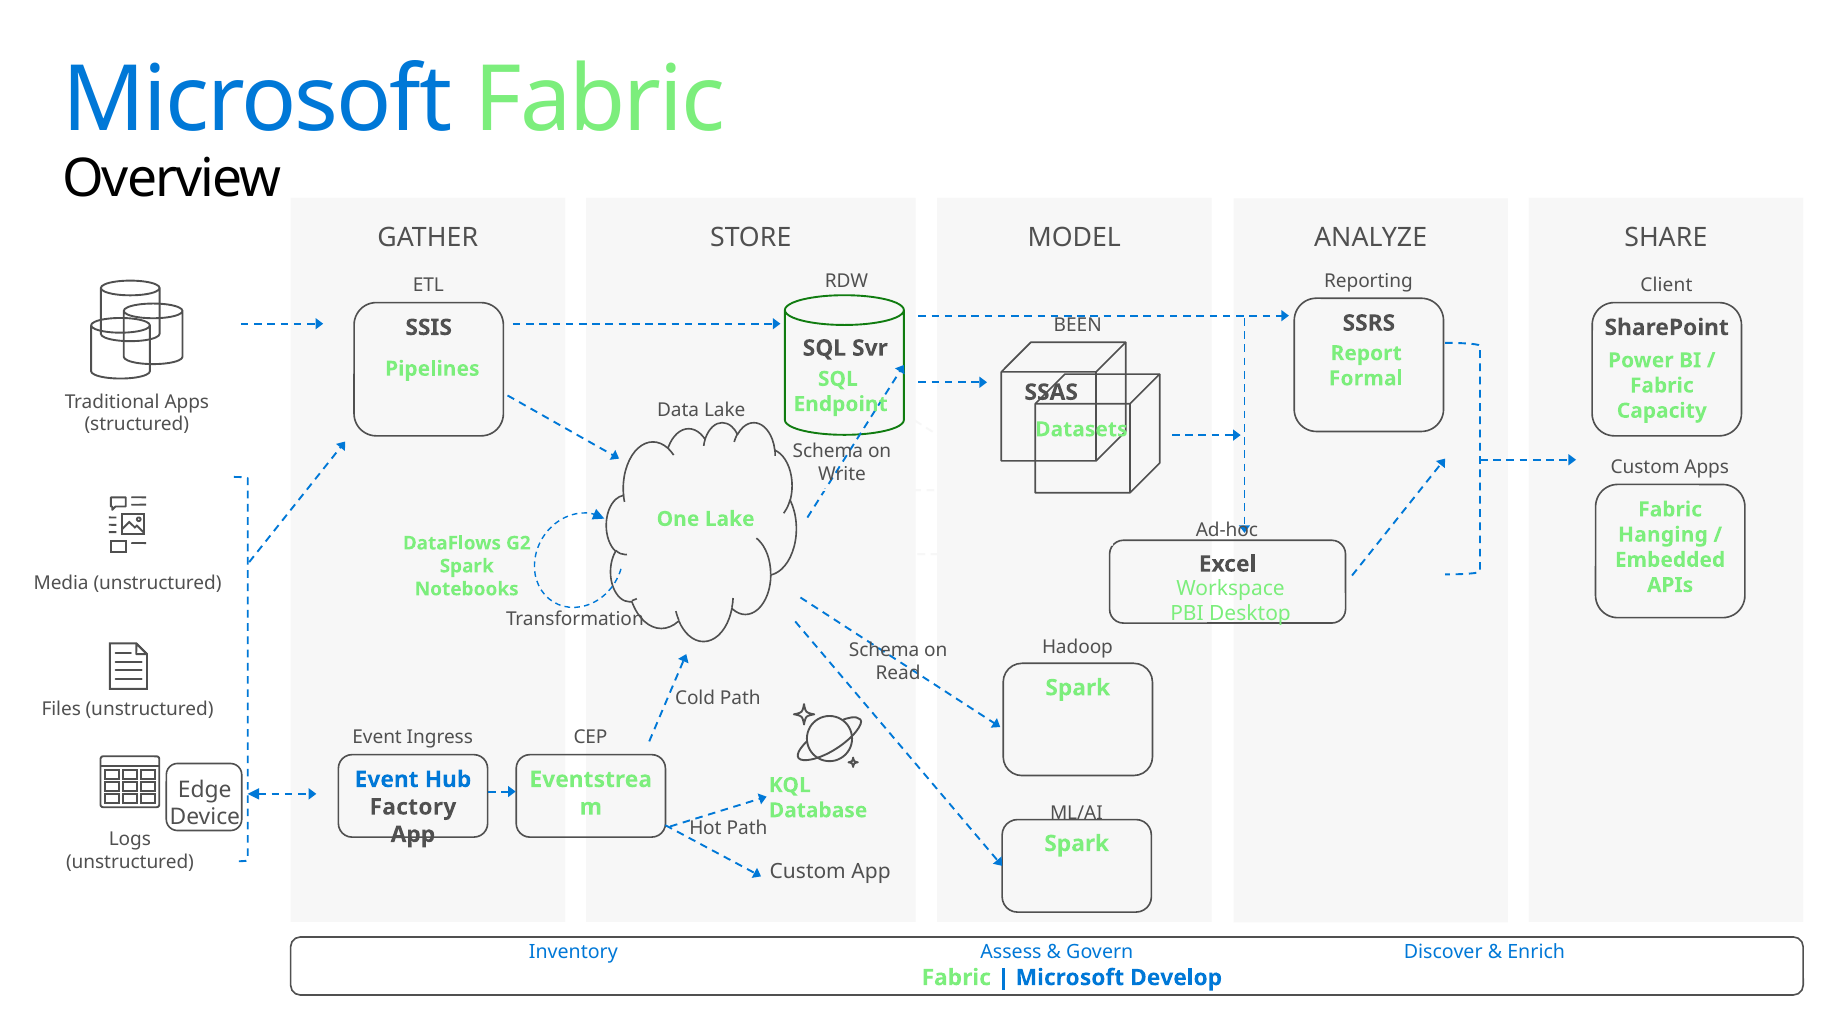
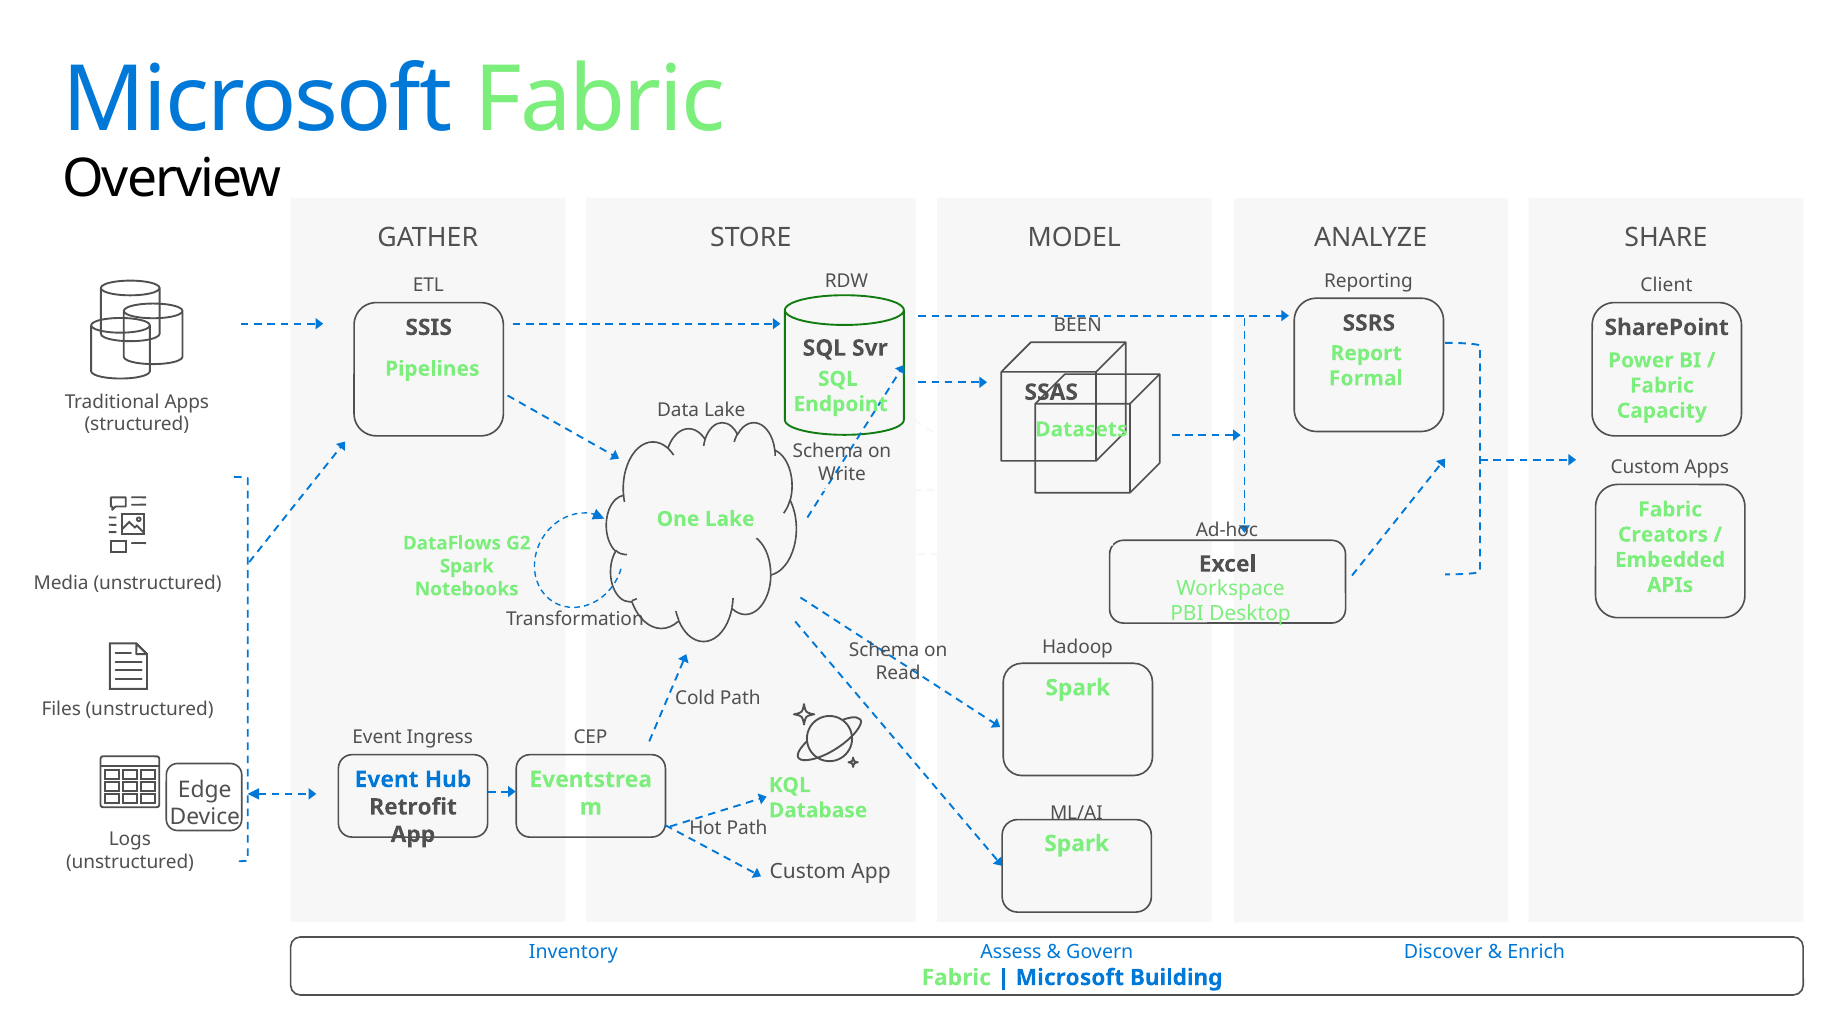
Hanging: Hanging -> Creators (1663, 534)
Factory: Factory -> Retrofit (413, 806)
Develop: Develop -> Building (1176, 977)
